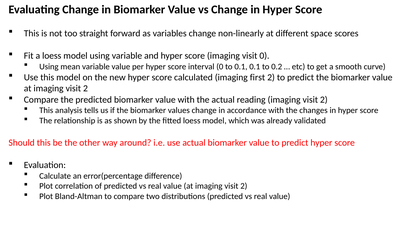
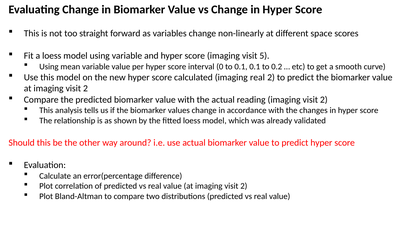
visit 0: 0 -> 5 (264, 56)
imaging first: first -> real (257, 78)
